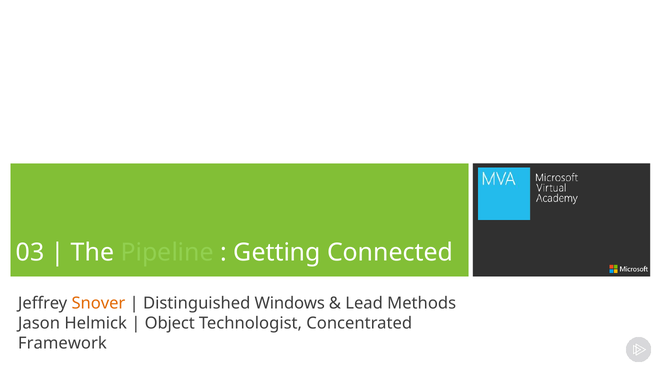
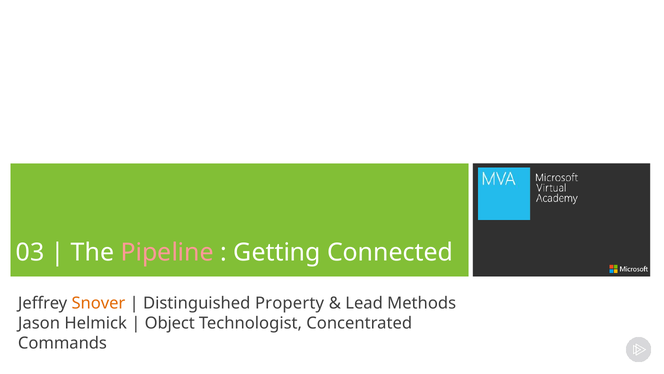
Pipeline colour: light green -> pink (167, 252)
Windows: Windows -> Property (290, 303)
Framework: Framework -> Commands (62, 343)
